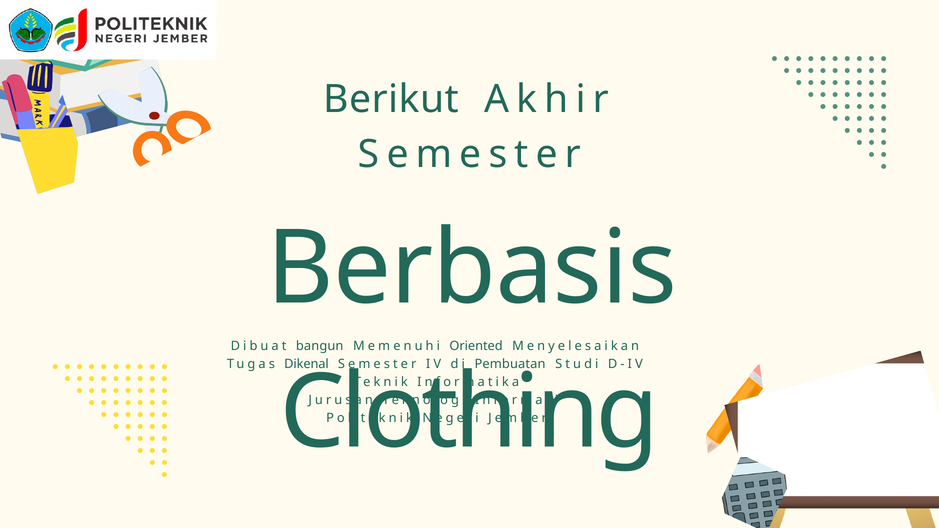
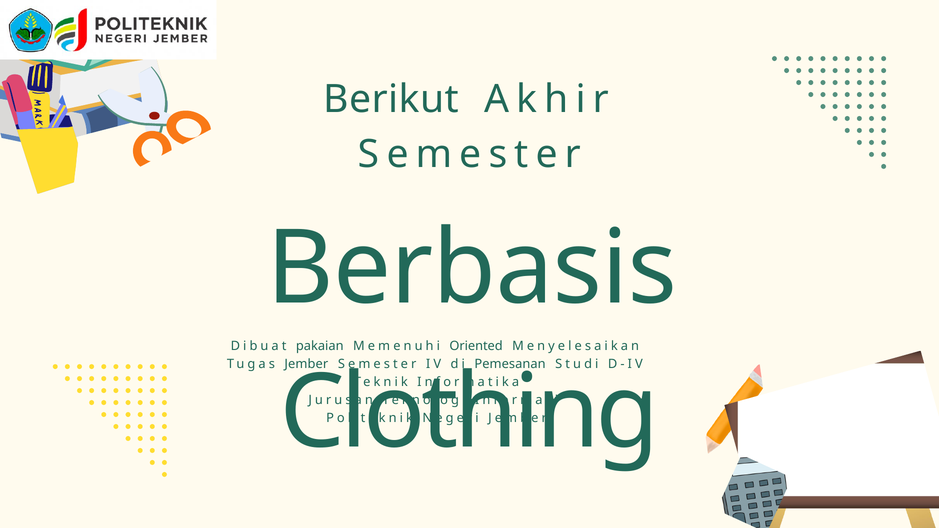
bangun: bangun -> pakaian (320, 346)
Tugas Dikenal: Dikenal -> Jember (306, 364)
Pembuatan: Pembuatan -> Pemesanan (510, 364)
